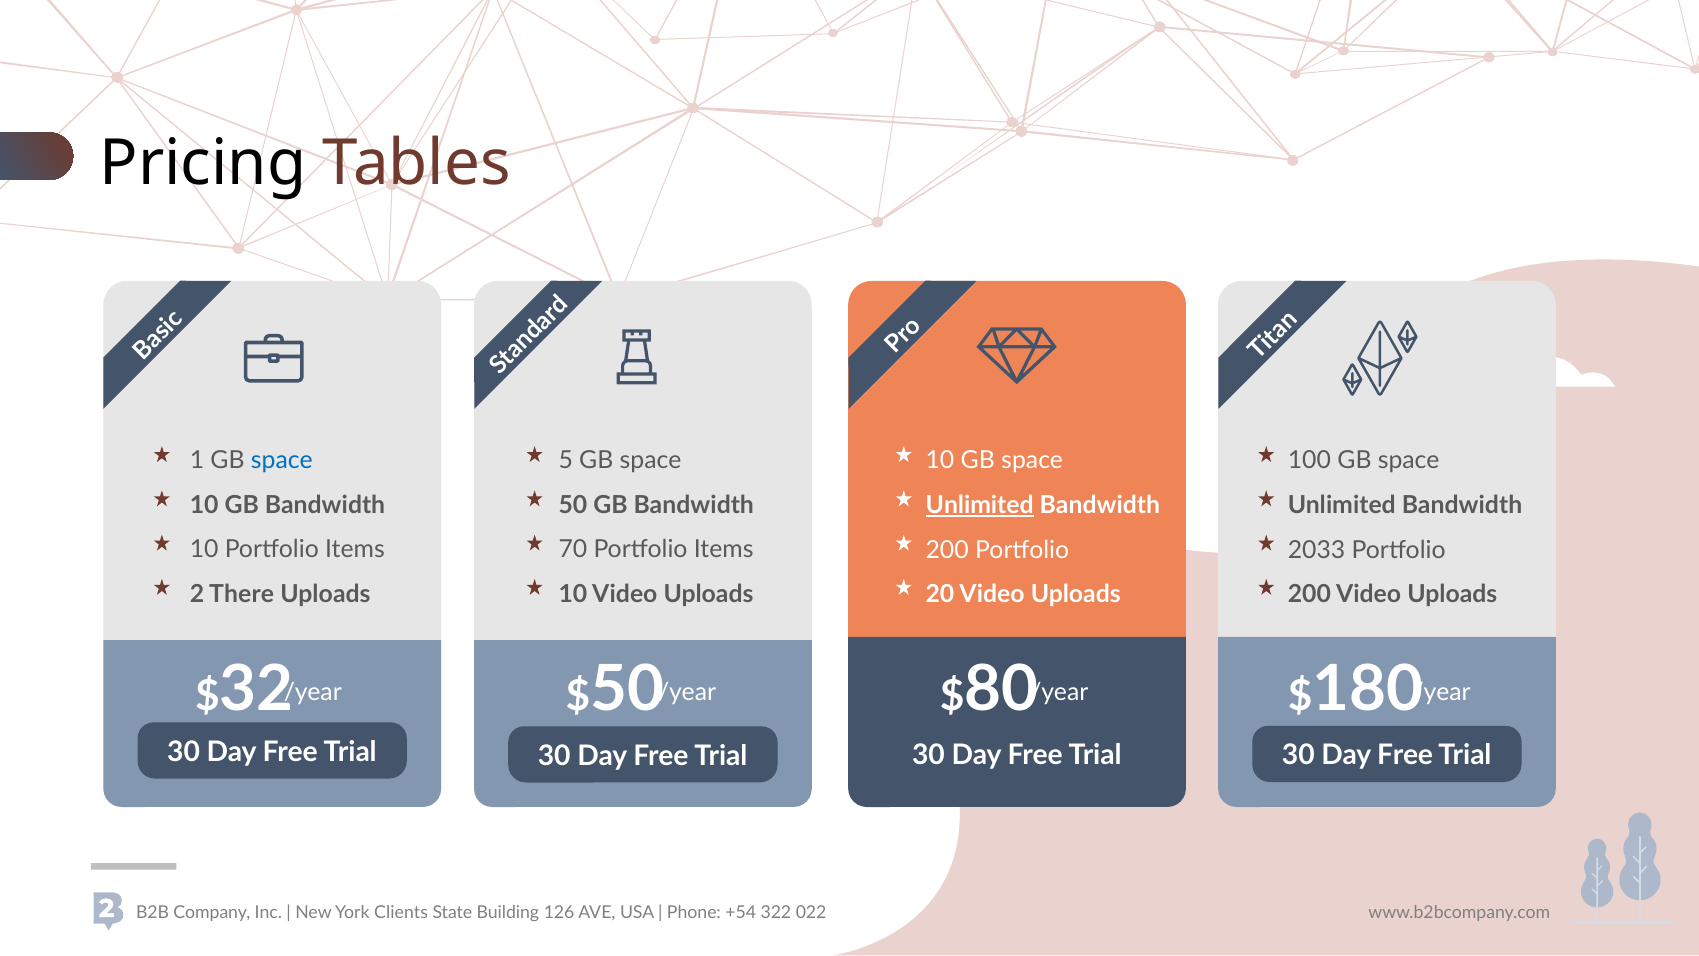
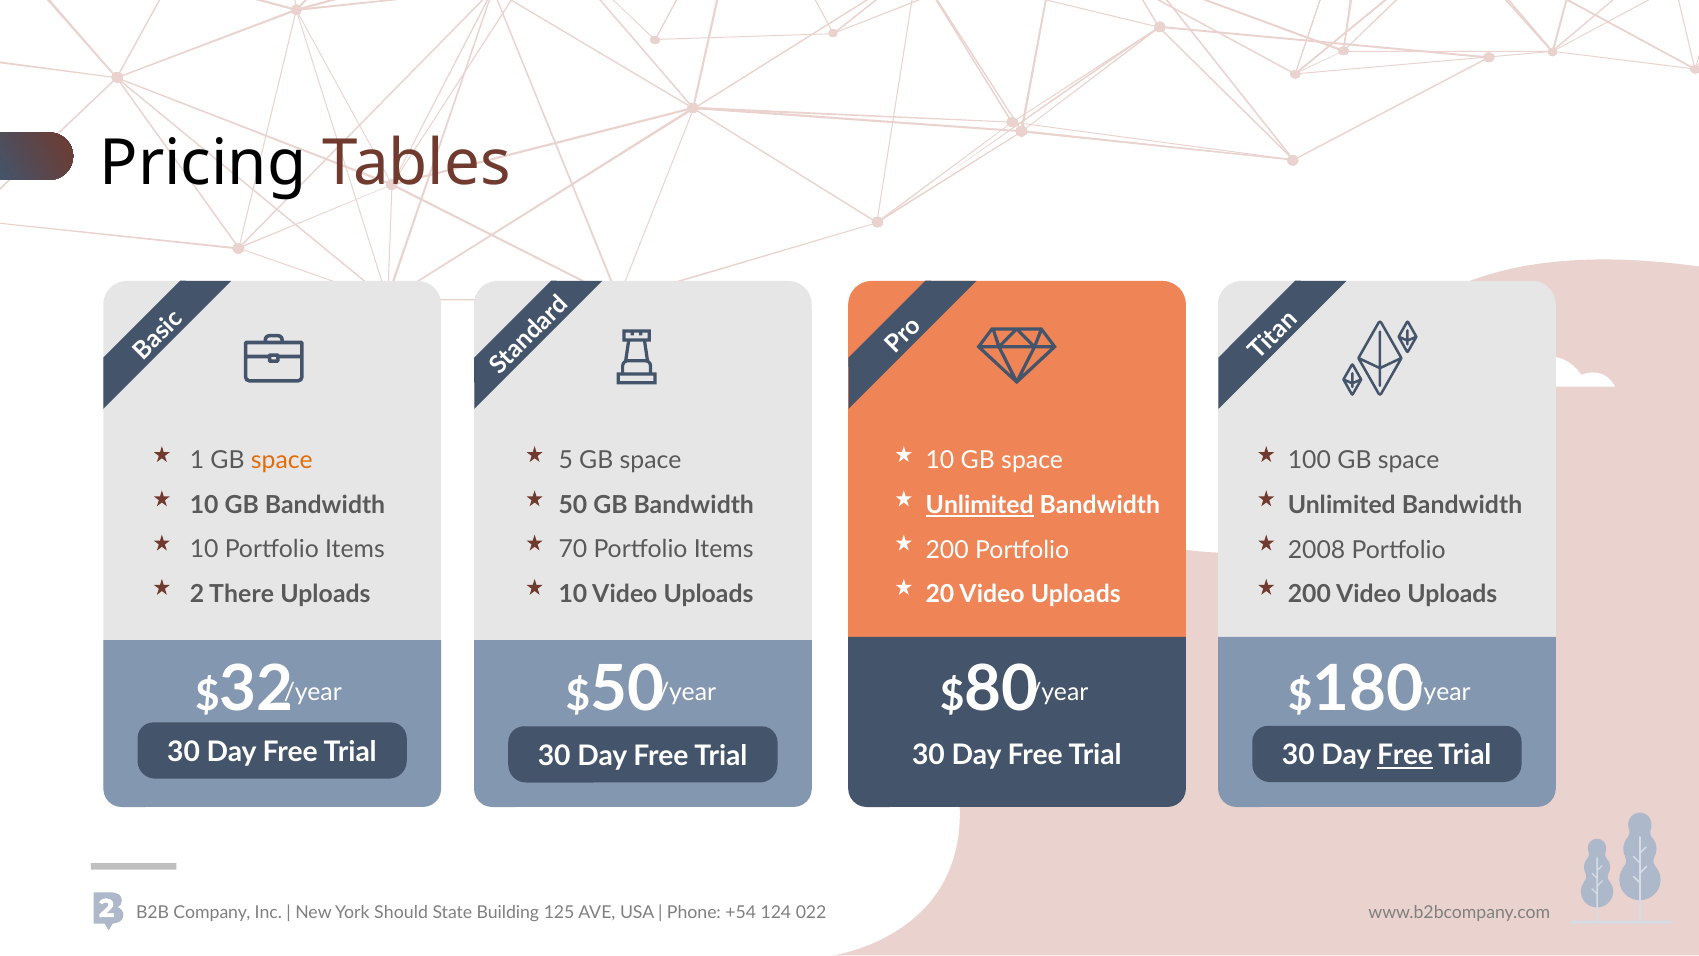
space colour: blue -> orange (282, 460)
2033: 2033 -> 2008 (1317, 550)
Free underline: none -> present (1405, 755)
Clients: Clients -> Should (401, 912)
126: 126 -> 125 (559, 912)
322: 322 -> 124 (776, 912)
